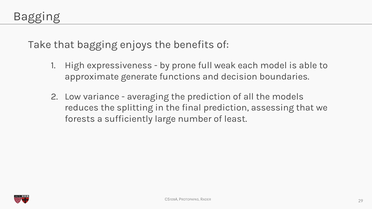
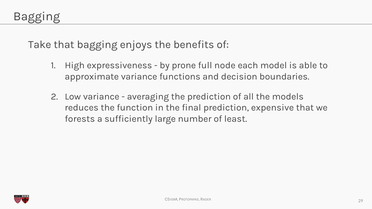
weak: weak -> node (225, 65)
approximate generate: generate -> variance (139, 77)
splitting: splitting -> function (135, 108)
assessing: assessing -> expensive (272, 108)
